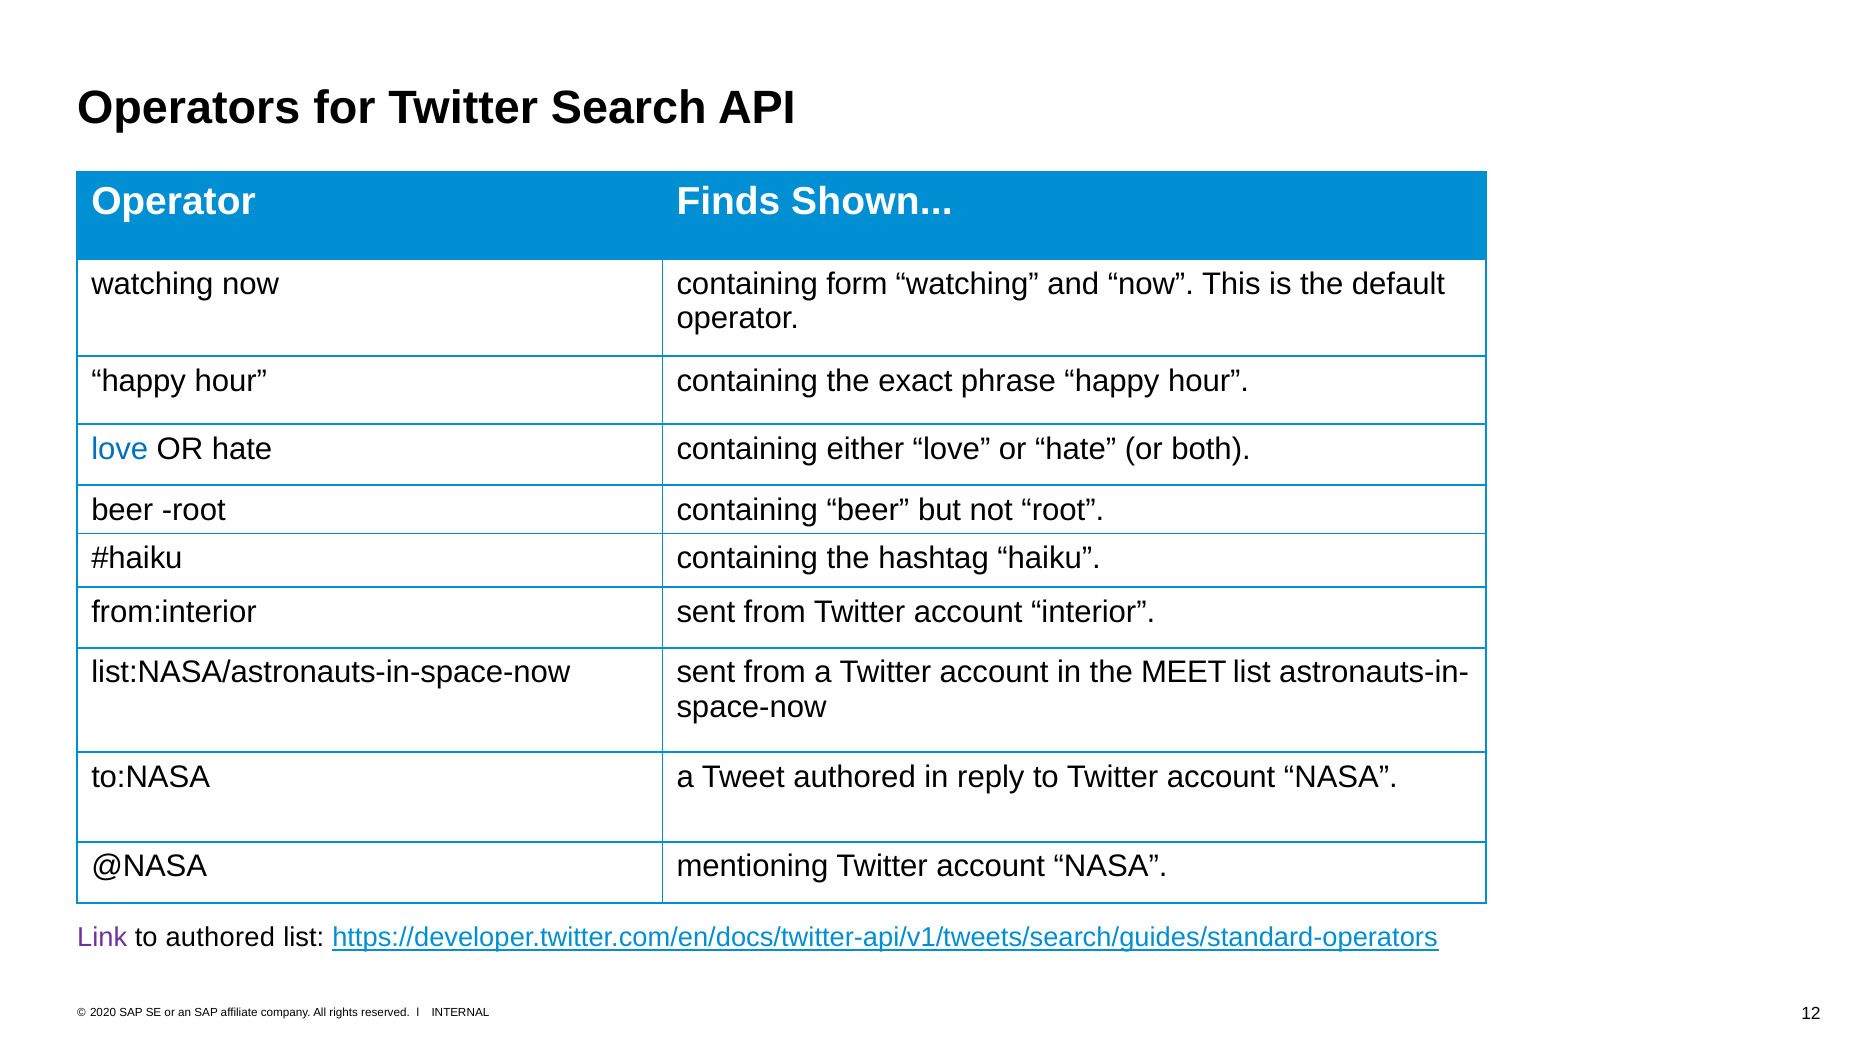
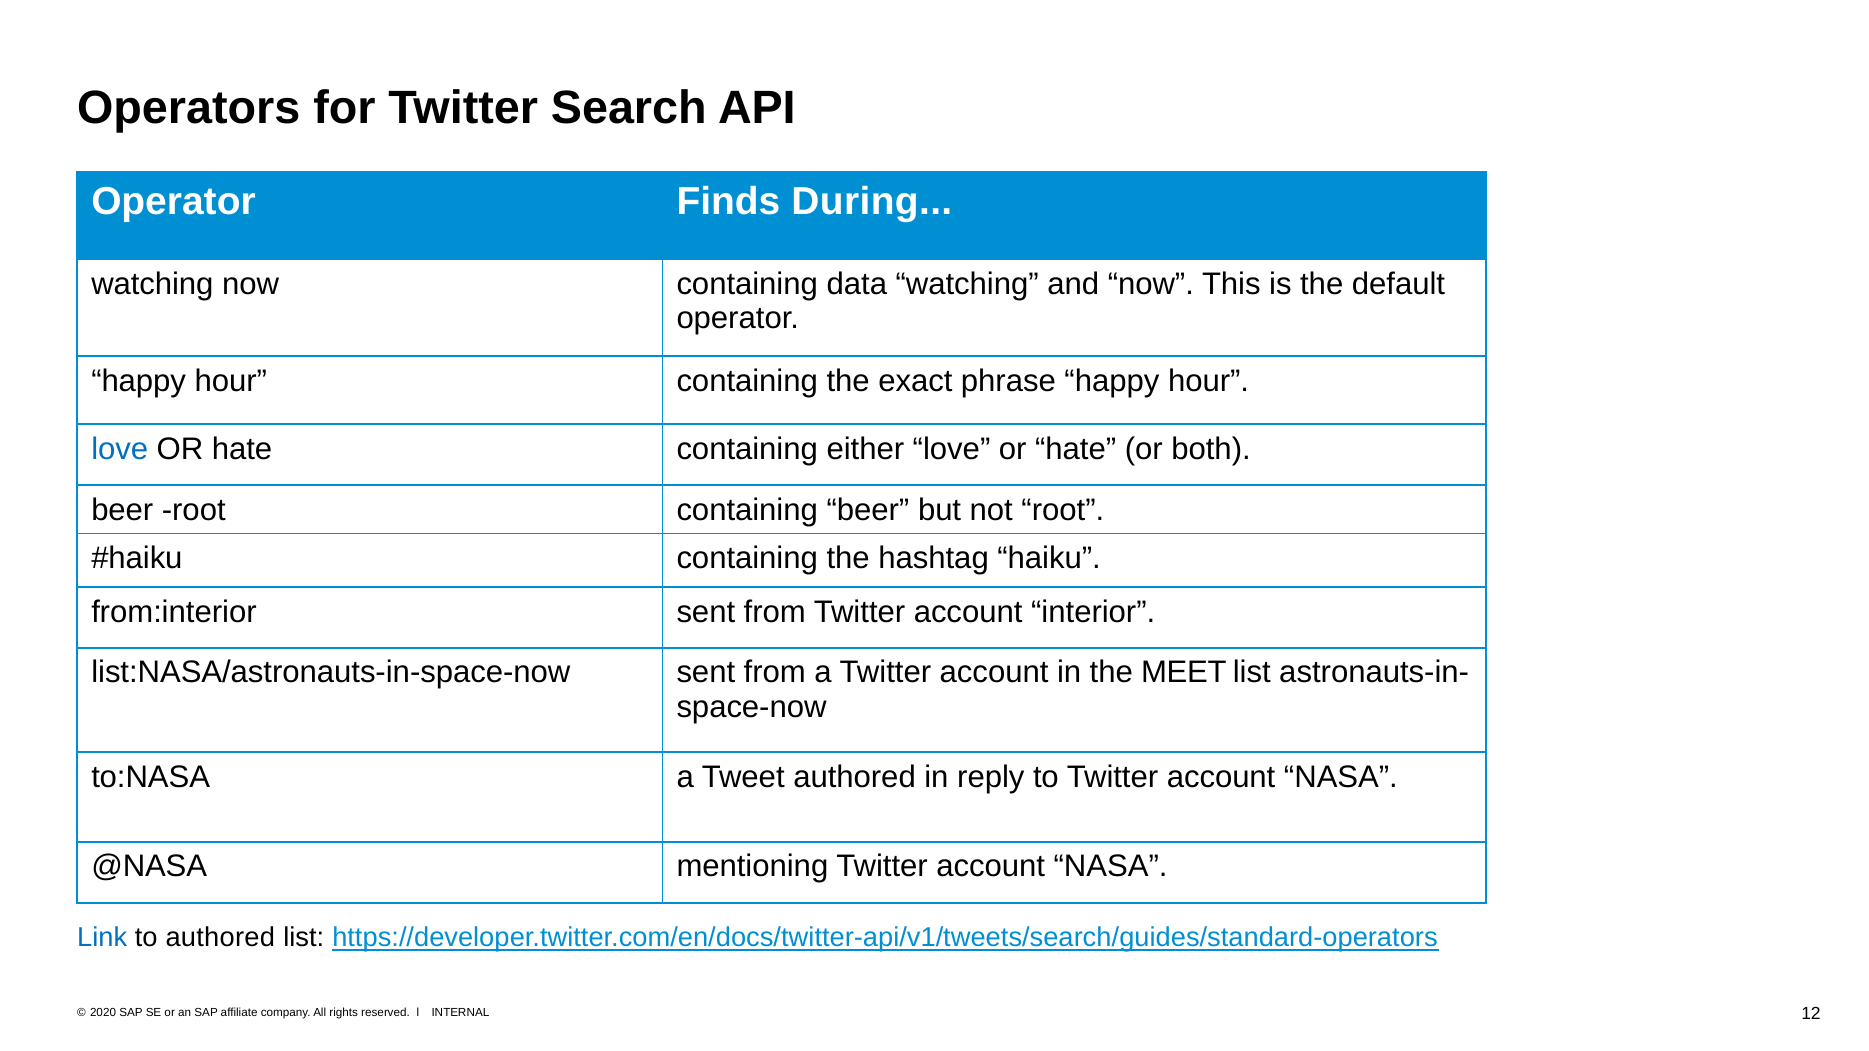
Shown: Shown -> During (872, 201)
form: form -> data (857, 284)
Link colour: purple -> blue (102, 938)
